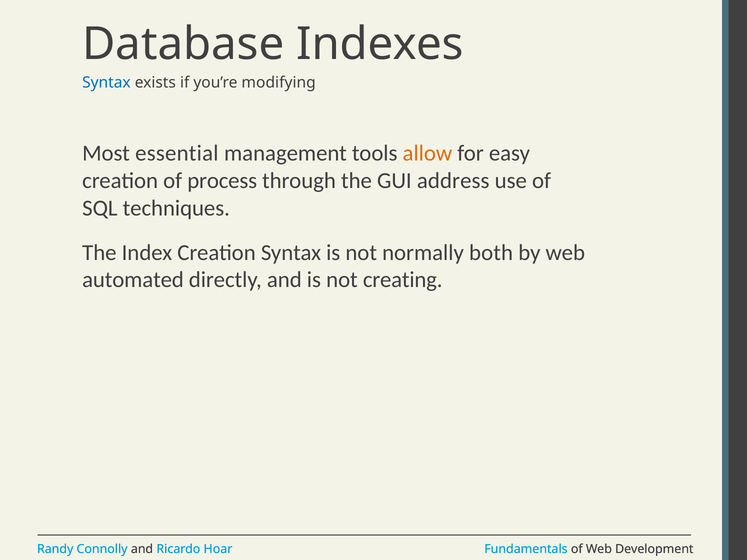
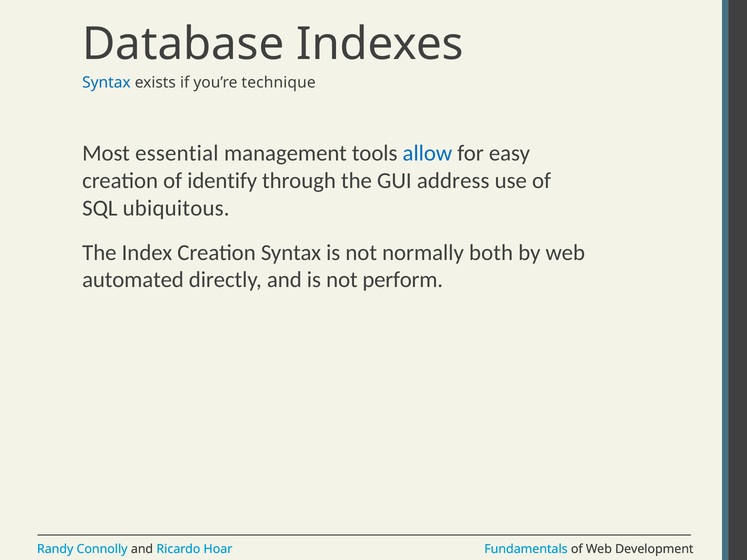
modifying: modifying -> technique (279, 83)
allow colour: orange -> blue (427, 154)
process: process -> identify (222, 181)
techniques: techniques -> ubiquitous (176, 208)
creating: creating -> perform (403, 280)
